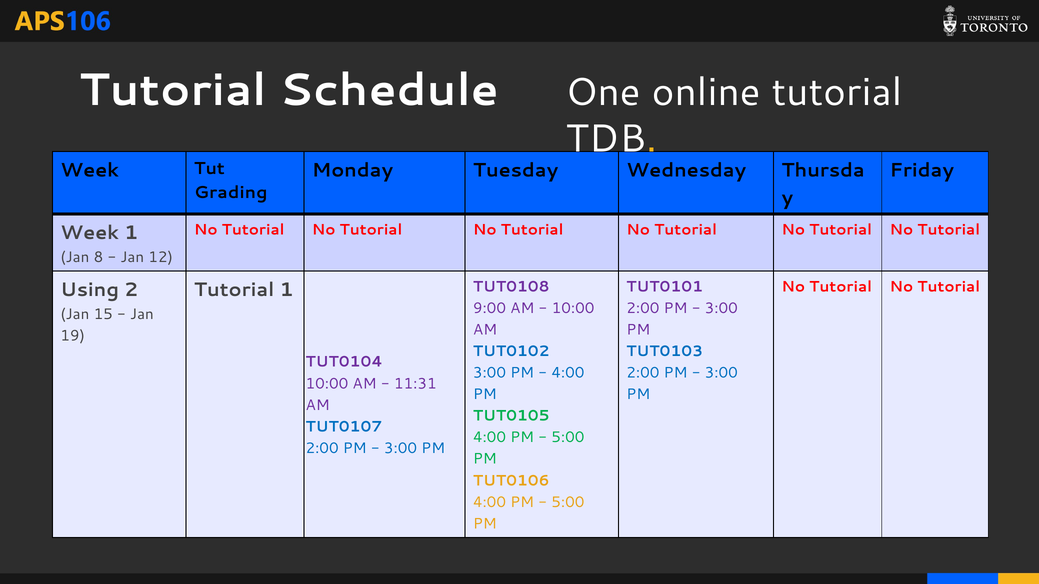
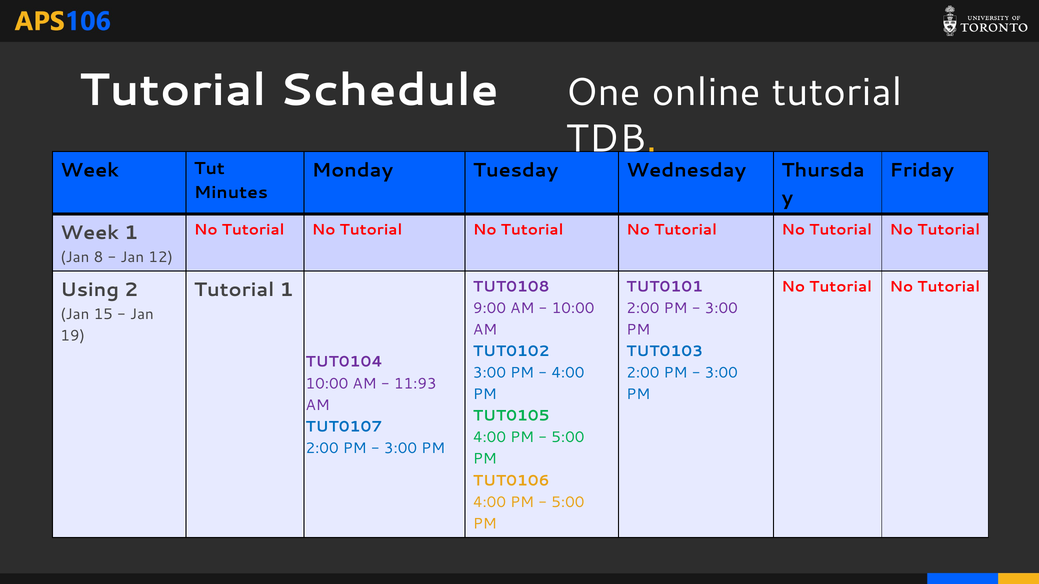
Grading: Grading -> Minutes (231, 193)
11:31: 11:31 -> 11:93 (415, 384)
